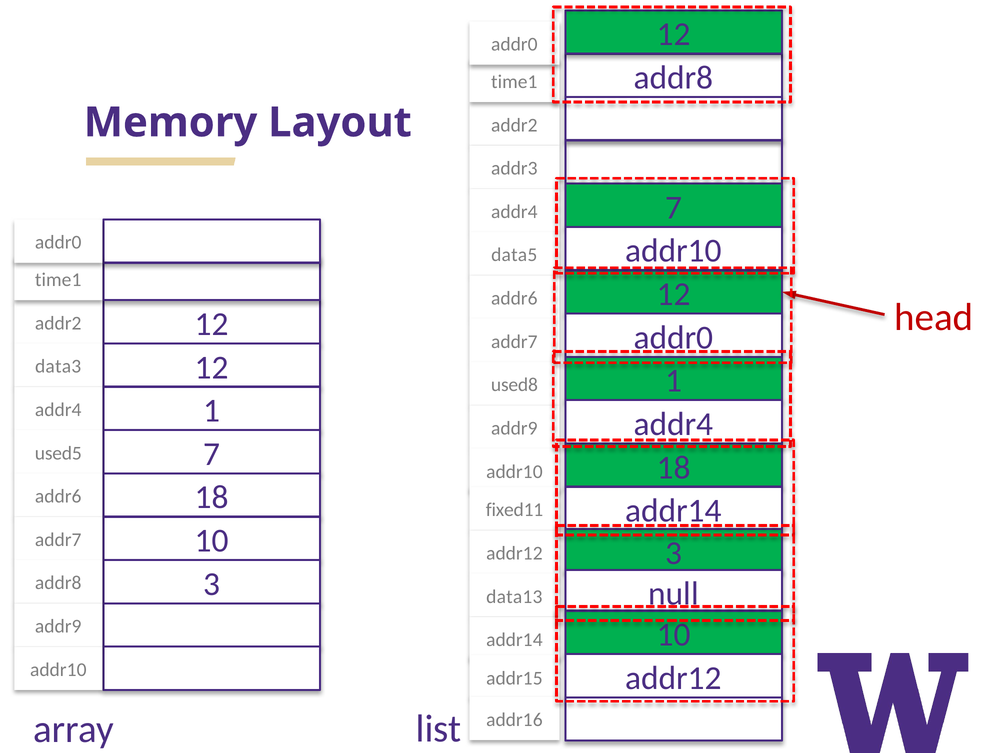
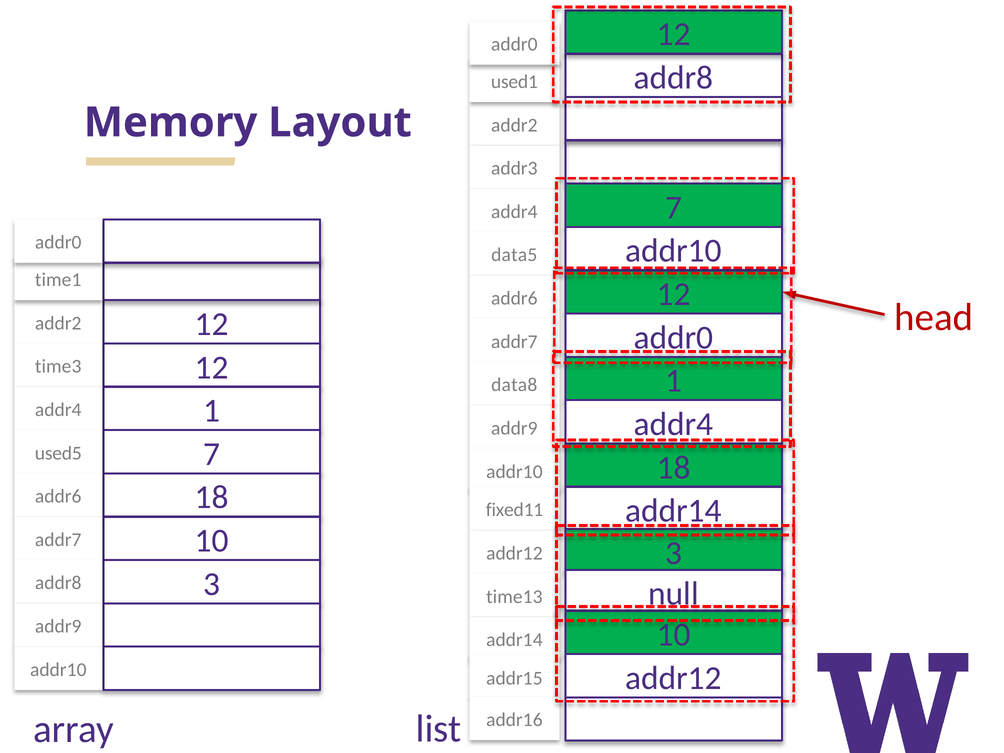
time1: time1 -> used1 (514, 82)
data3: data3 -> time3 (58, 366)
used8: used8 -> data8 (514, 385)
data13: data13 -> time13 (514, 597)
